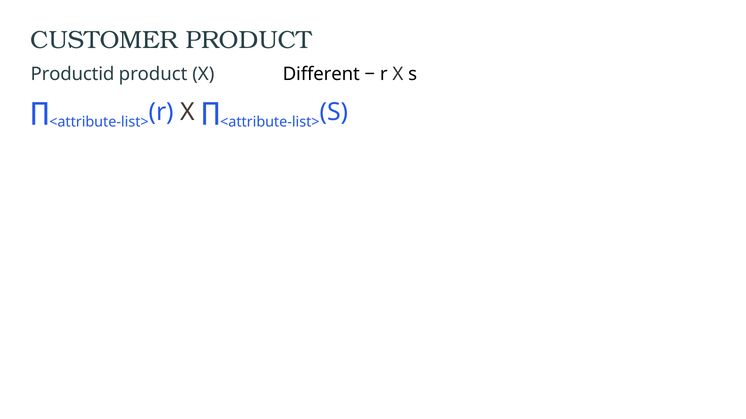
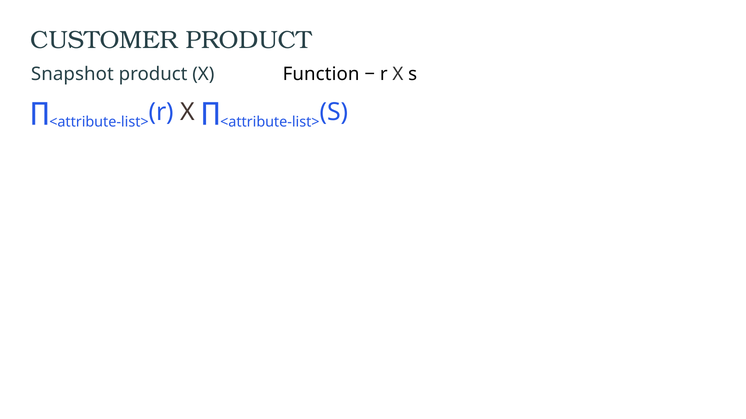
Productid: Productid -> Snapshot (72, 74)
Different: Different -> Function (321, 74)
